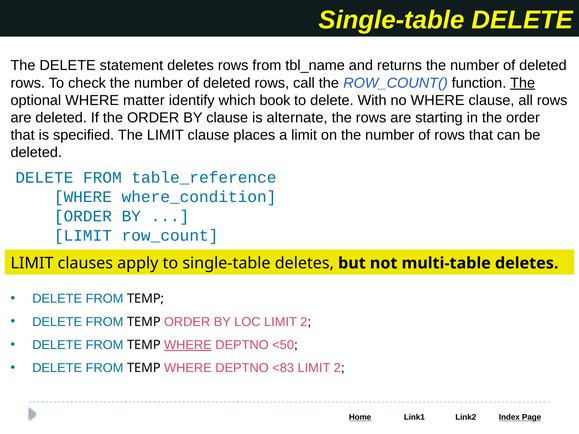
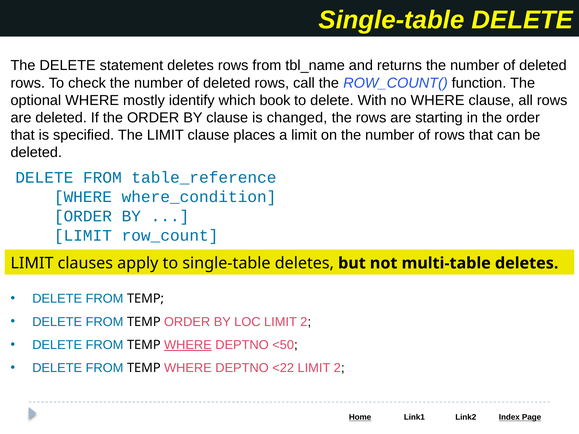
The underline: present -> none (523, 83)
matter: matter -> mostly (144, 100)
alternate: alternate -> changed (297, 118)
<83: <83 -> <22 (283, 368)
